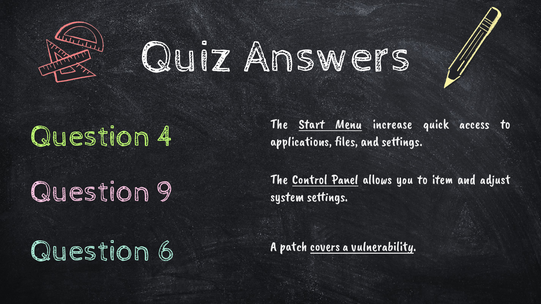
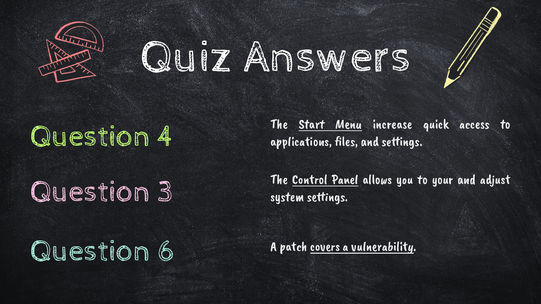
9: 9 -> 3 (165, 191)
item: item -> your (443, 180)
